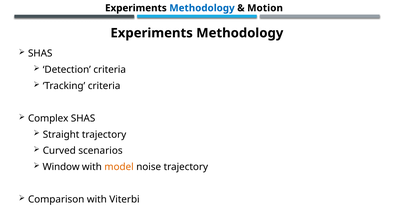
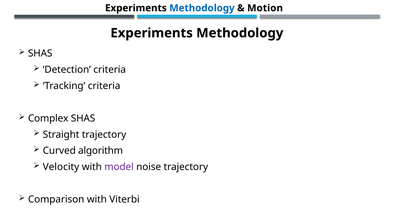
scenarios: scenarios -> algorithm (101, 151)
Window: Window -> Velocity (61, 167)
model colour: orange -> purple (119, 167)
